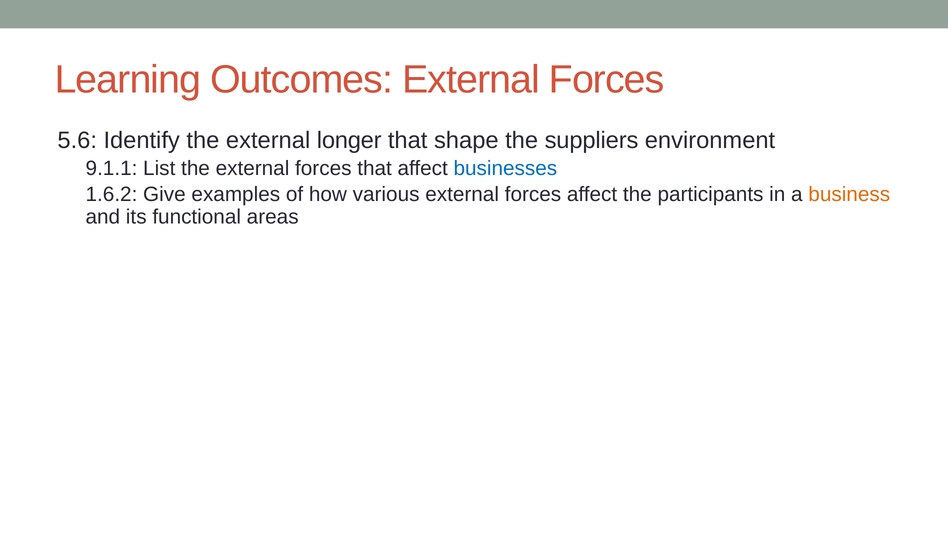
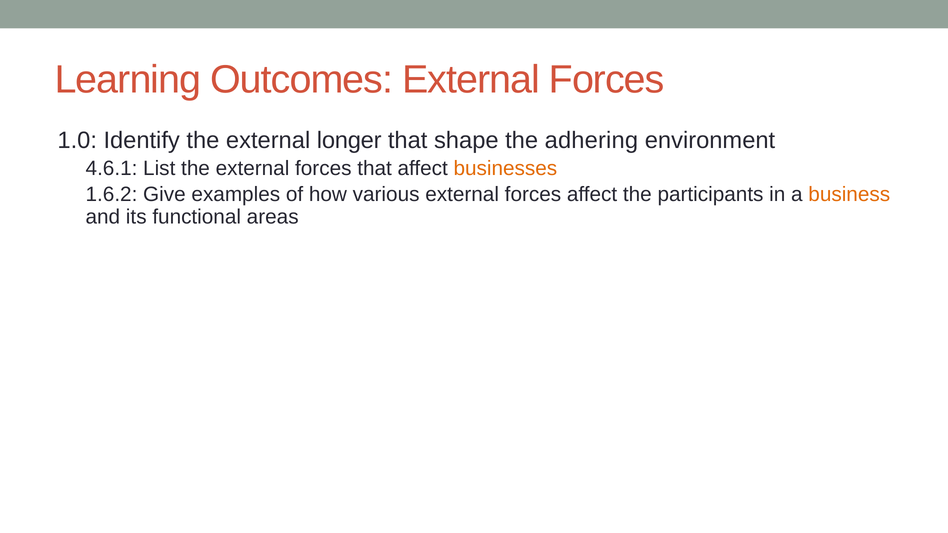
5.6: 5.6 -> 1.0 (77, 141)
suppliers: suppliers -> adhering (591, 141)
9.1.1: 9.1.1 -> 4.6.1 (112, 168)
businesses colour: blue -> orange (505, 168)
